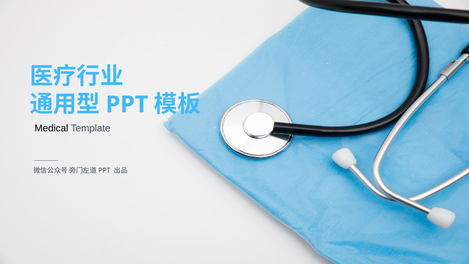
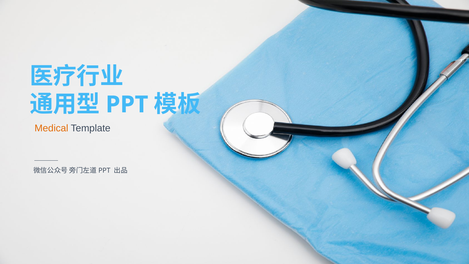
Medical colour: black -> orange (51, 128)
